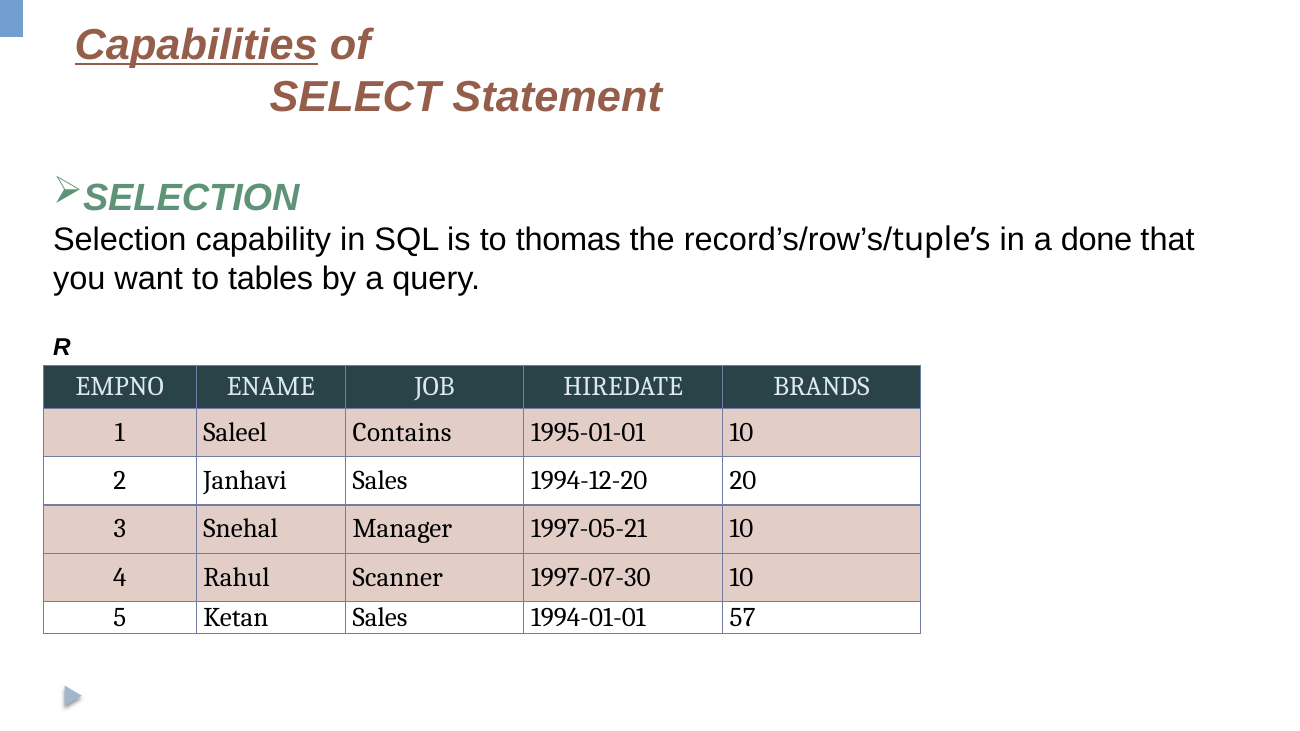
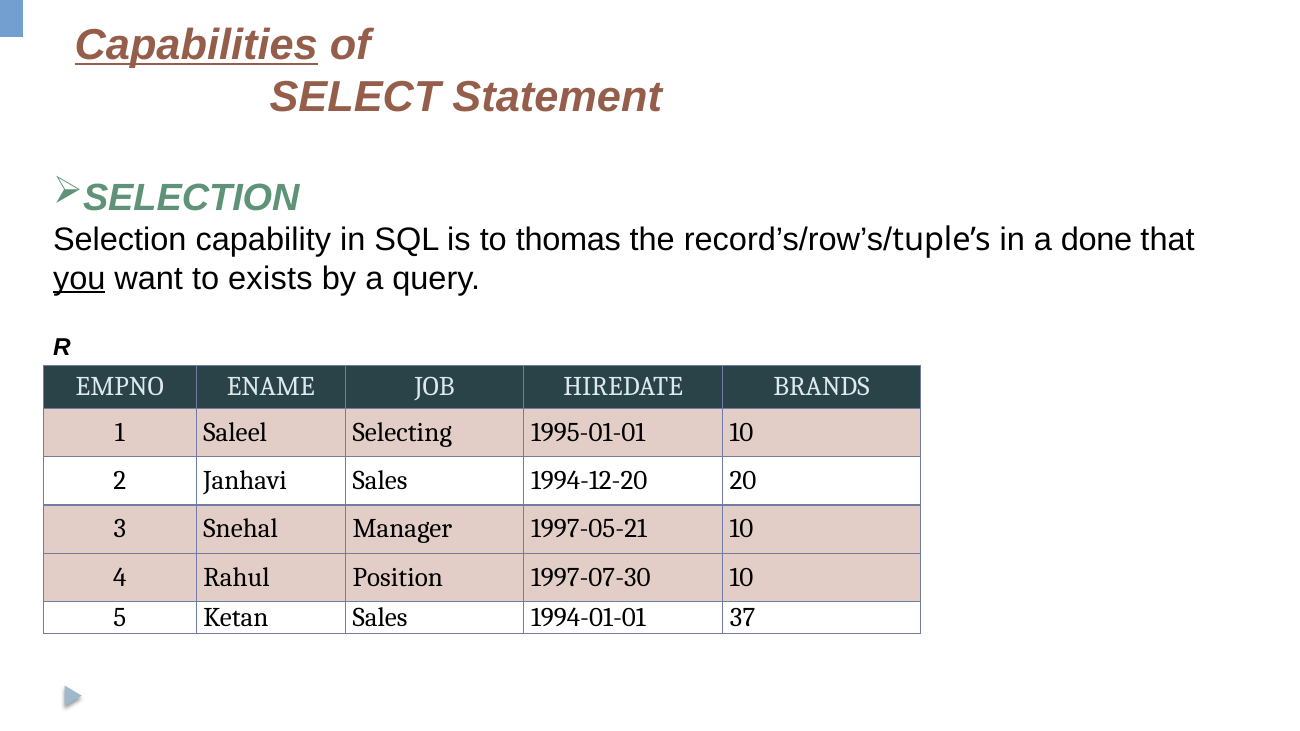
you underline: none -> present (79, 278)
tables: tables -> exists (270, 278)
Contains: Contains -> Selecting (402, 432)
Scanner: Scanner -> Position (398, 577)
57: 57 -> 37 (743, 618)
